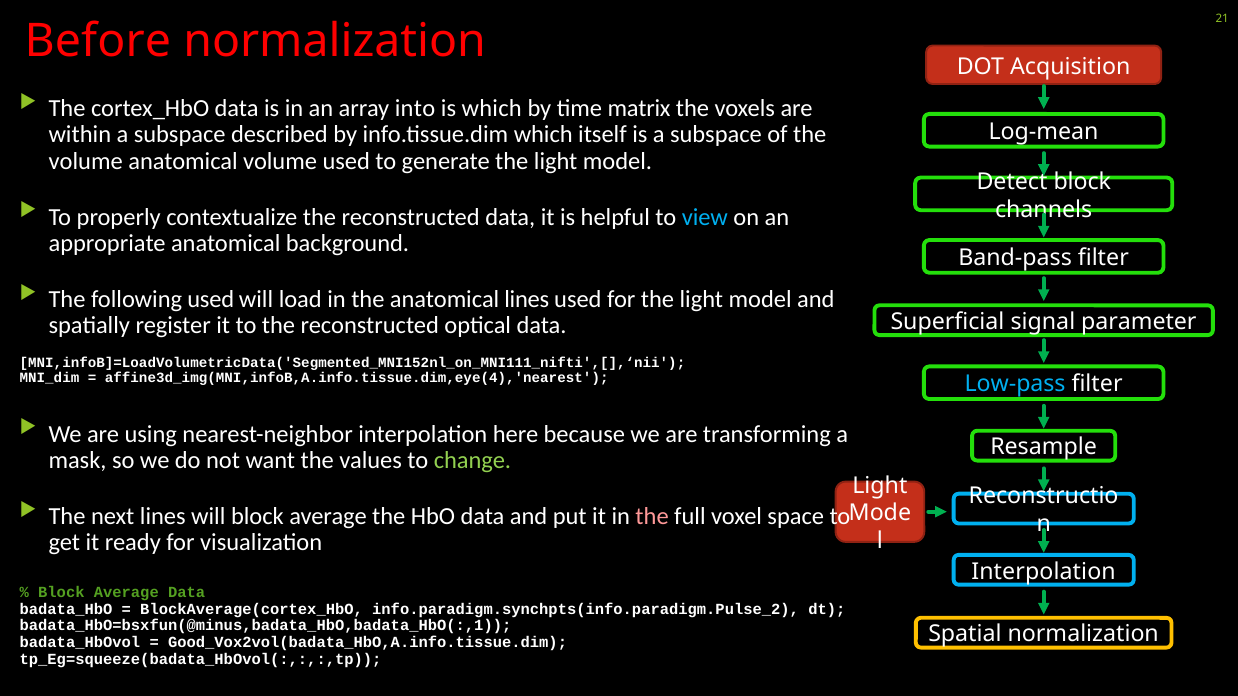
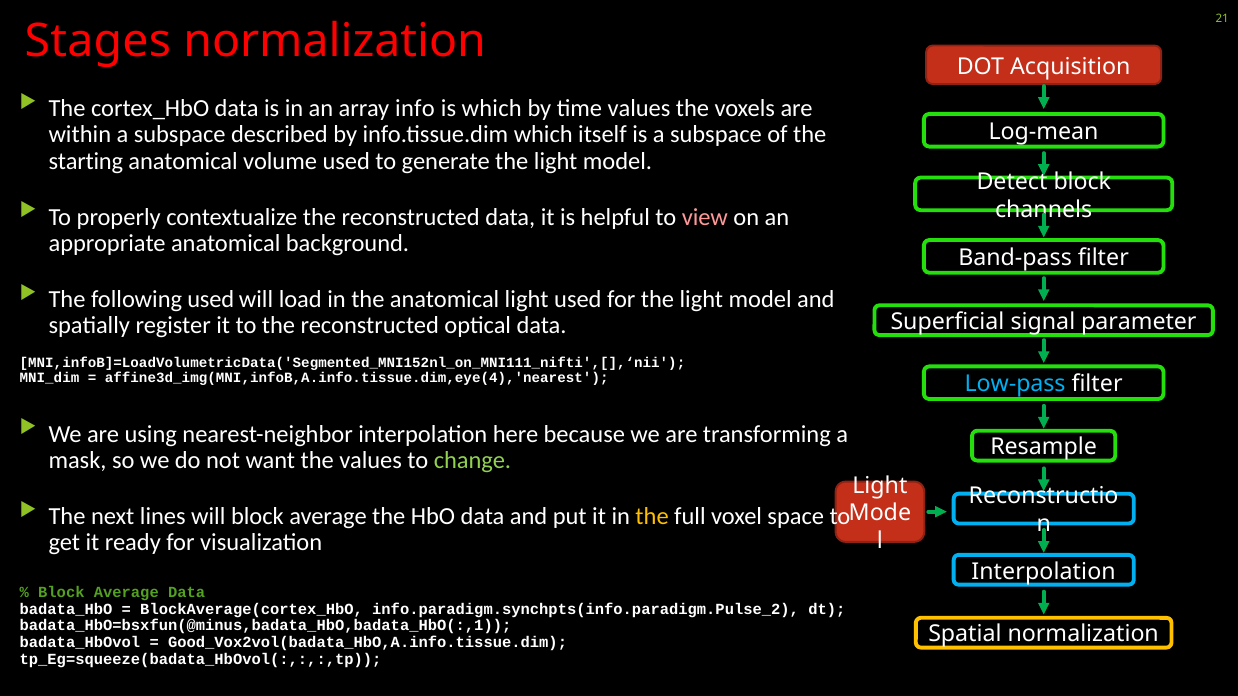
Before: Before -> Stages (98, 41)
into: into -> info (415, 108)
time matrix: matrix -> values (639, 108)
volume: volume -> starting (86, 161)
view colour: light blue -> pink (705, 217)
anatomical lines: lines -> light (527, 299)
the colour: pink -> yellow (652, 516)
